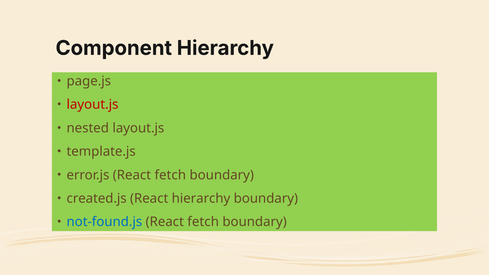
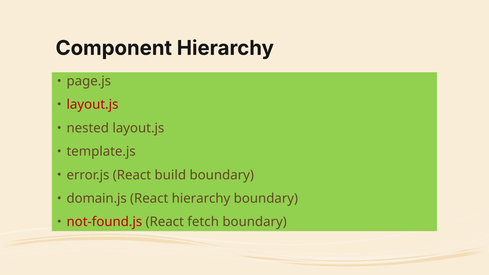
error.js React fetch: fetch -> build (170, 175)
created.js: created.js -> domain.js (97, 198)
not-found.js colour: blue -> red (104, 222)
